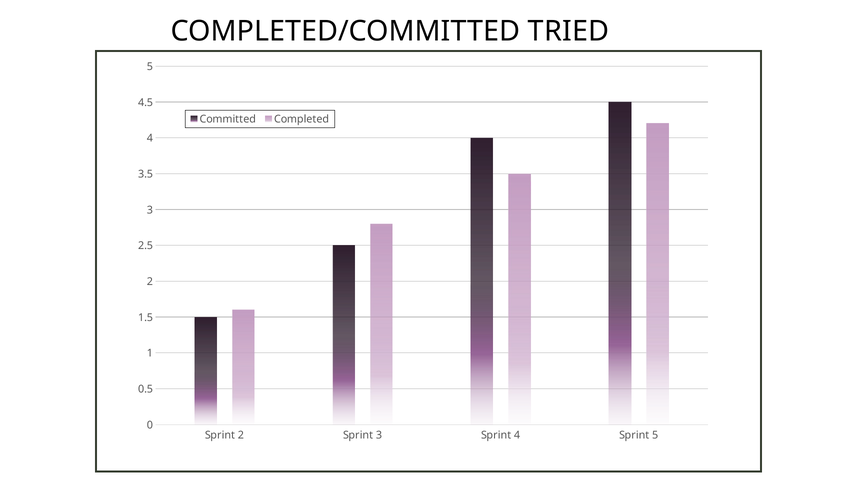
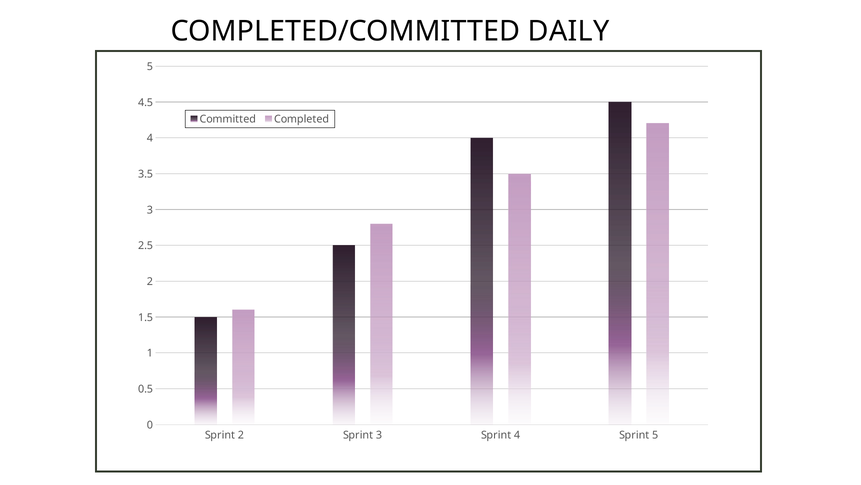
TRIED: TRIED -> DAILY (569, 31)
